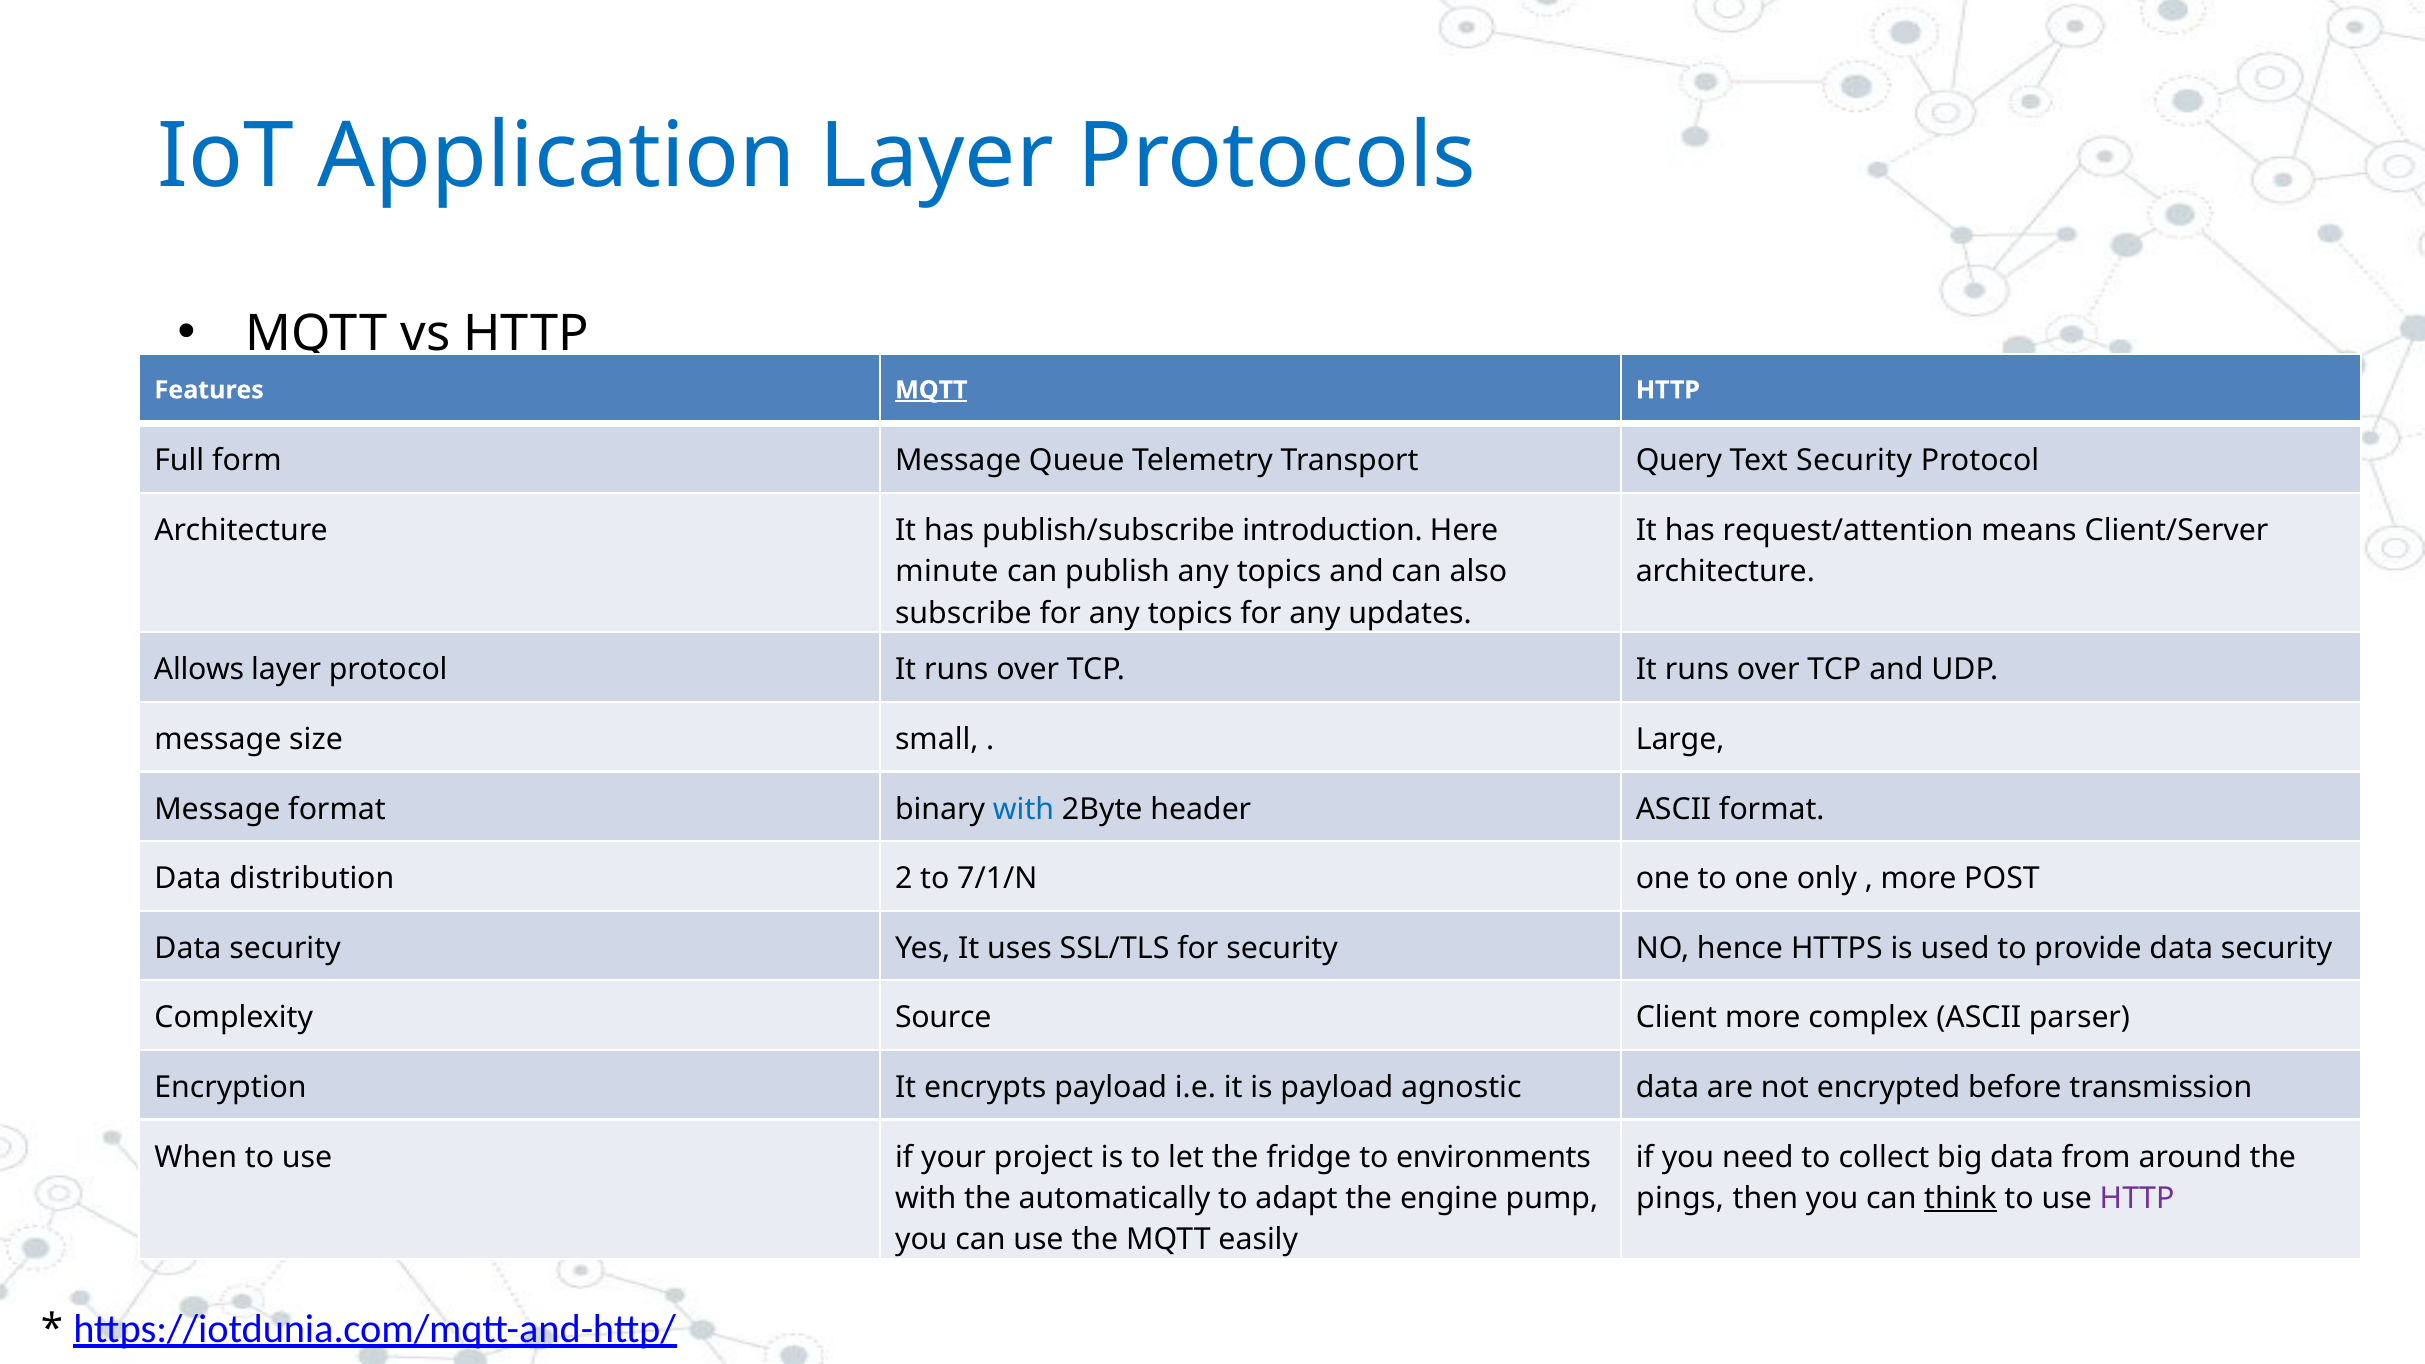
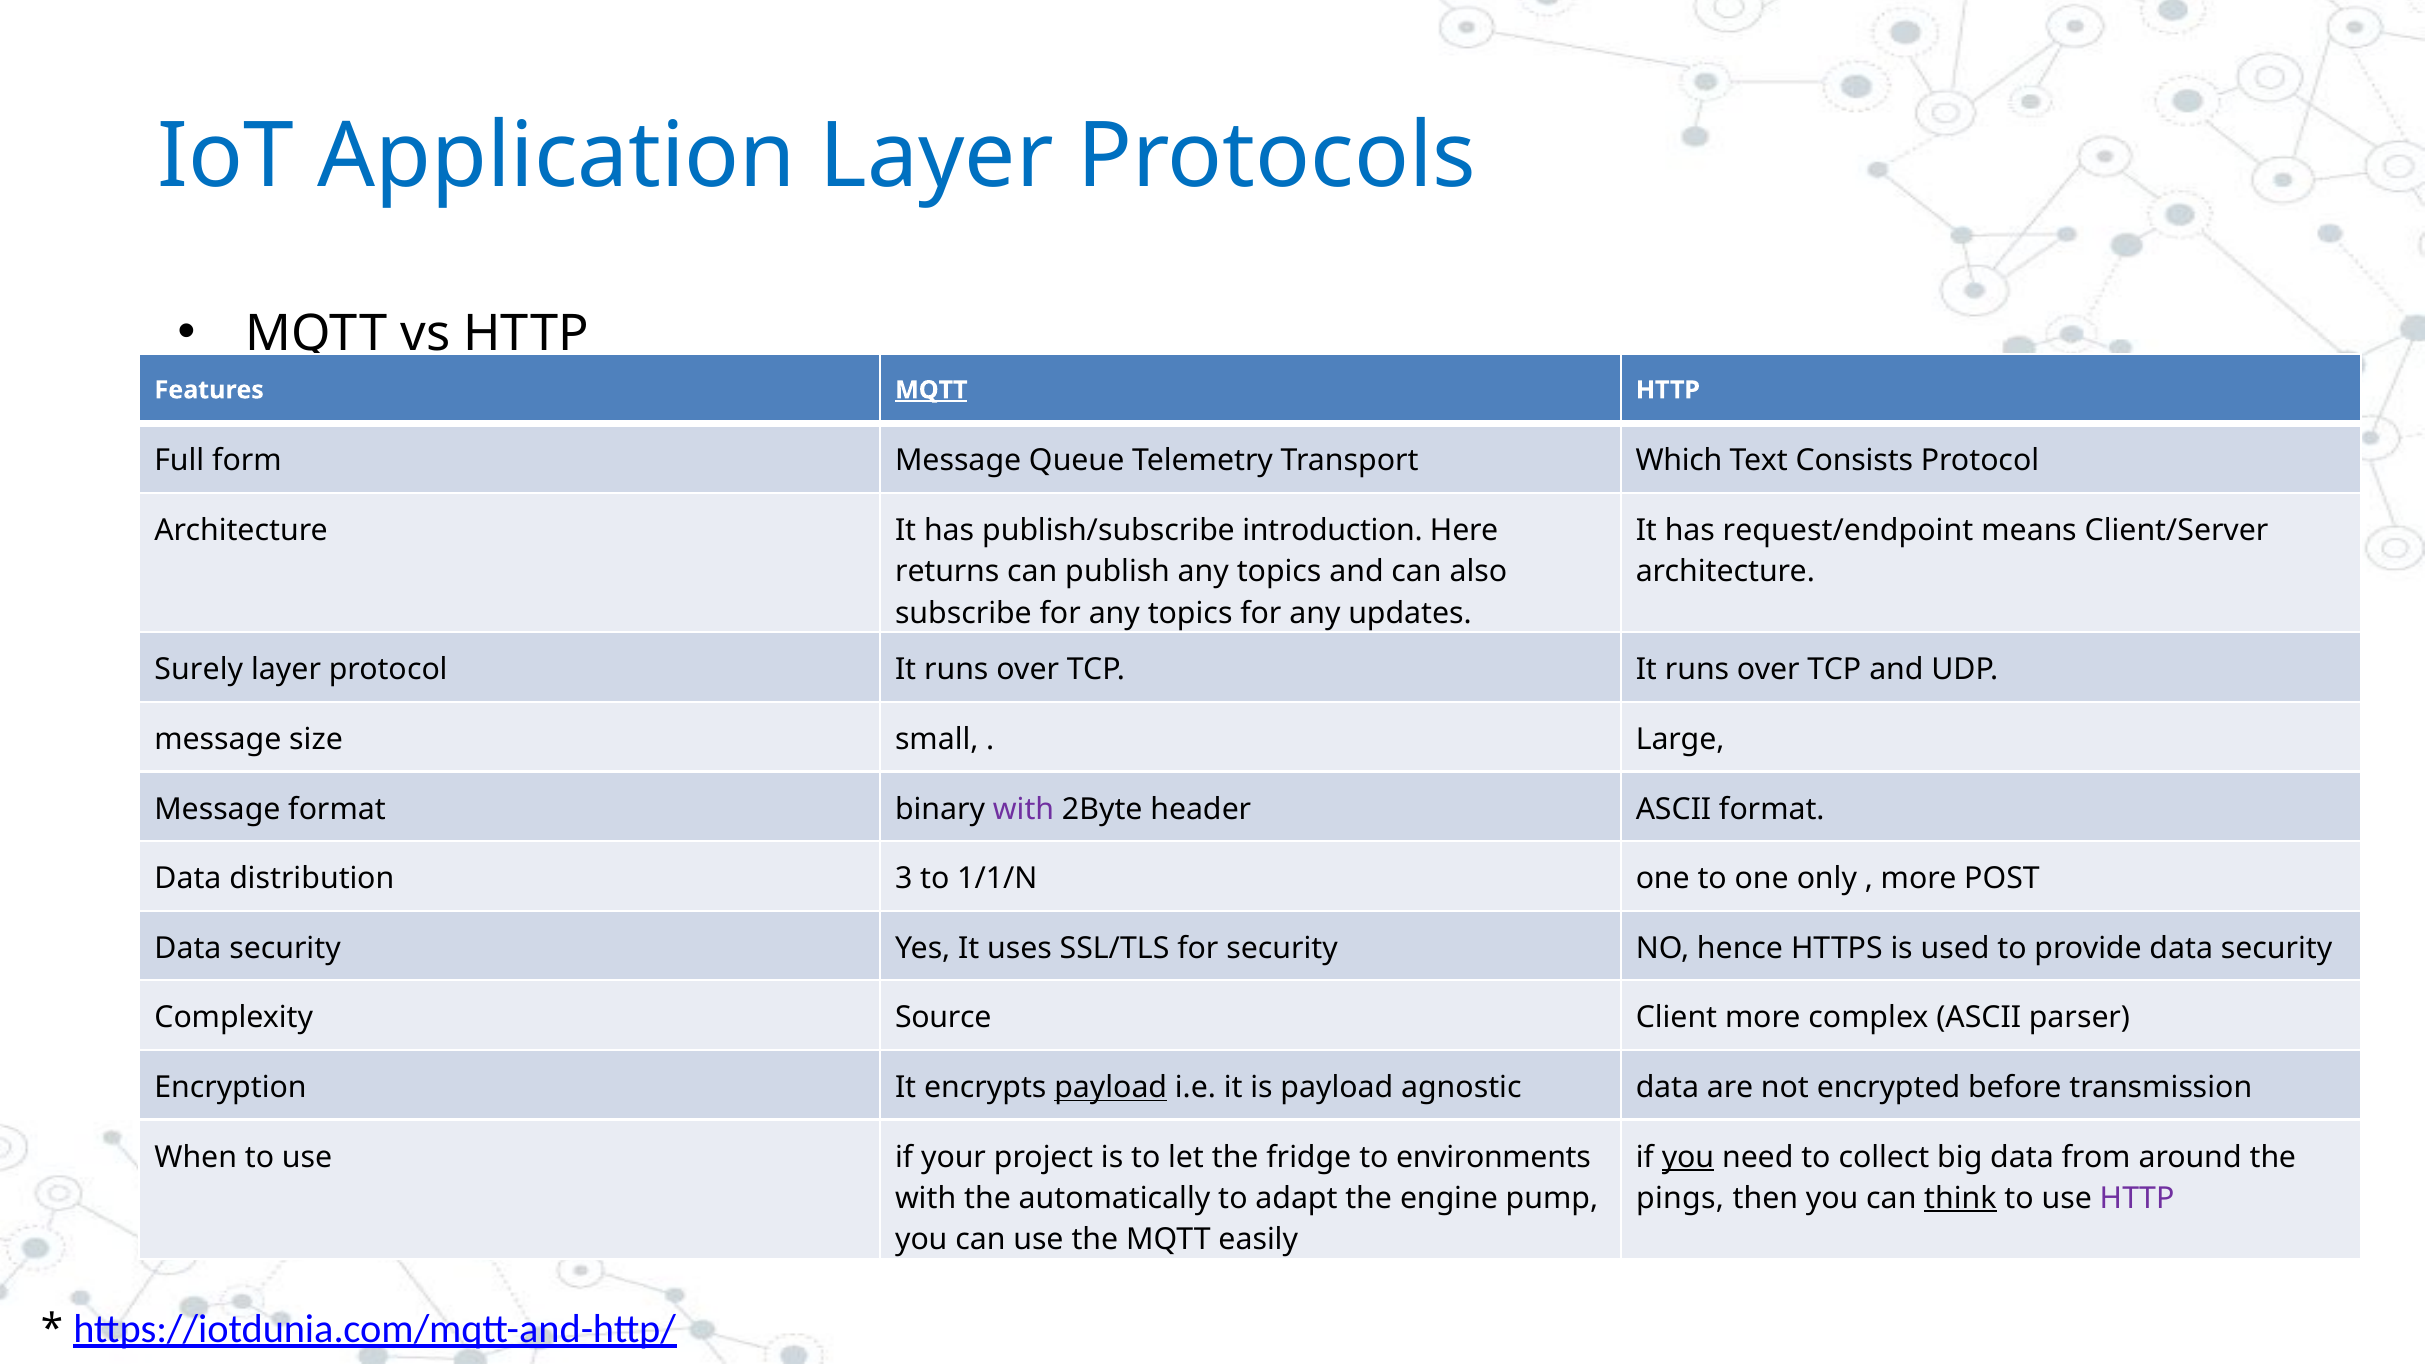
Query: Query -> Which (1679, 461)
Text Security: Security -> Consists (1854, 461)
request/attention: request/attention -> request/endpoint (1848, 531)
minute: minute -> returns (947, 572)
Allows: Allows -> Surely (199, 670)
with colour: blue -> purple (1024, 809)
2: 2 -> 3 (904, 879)
7/1/N: 7/1/N -> 1/1/N (997, 879)
payload underline: none -> present (1111, 1088)
you underline: none -> present (1688, 1157)
